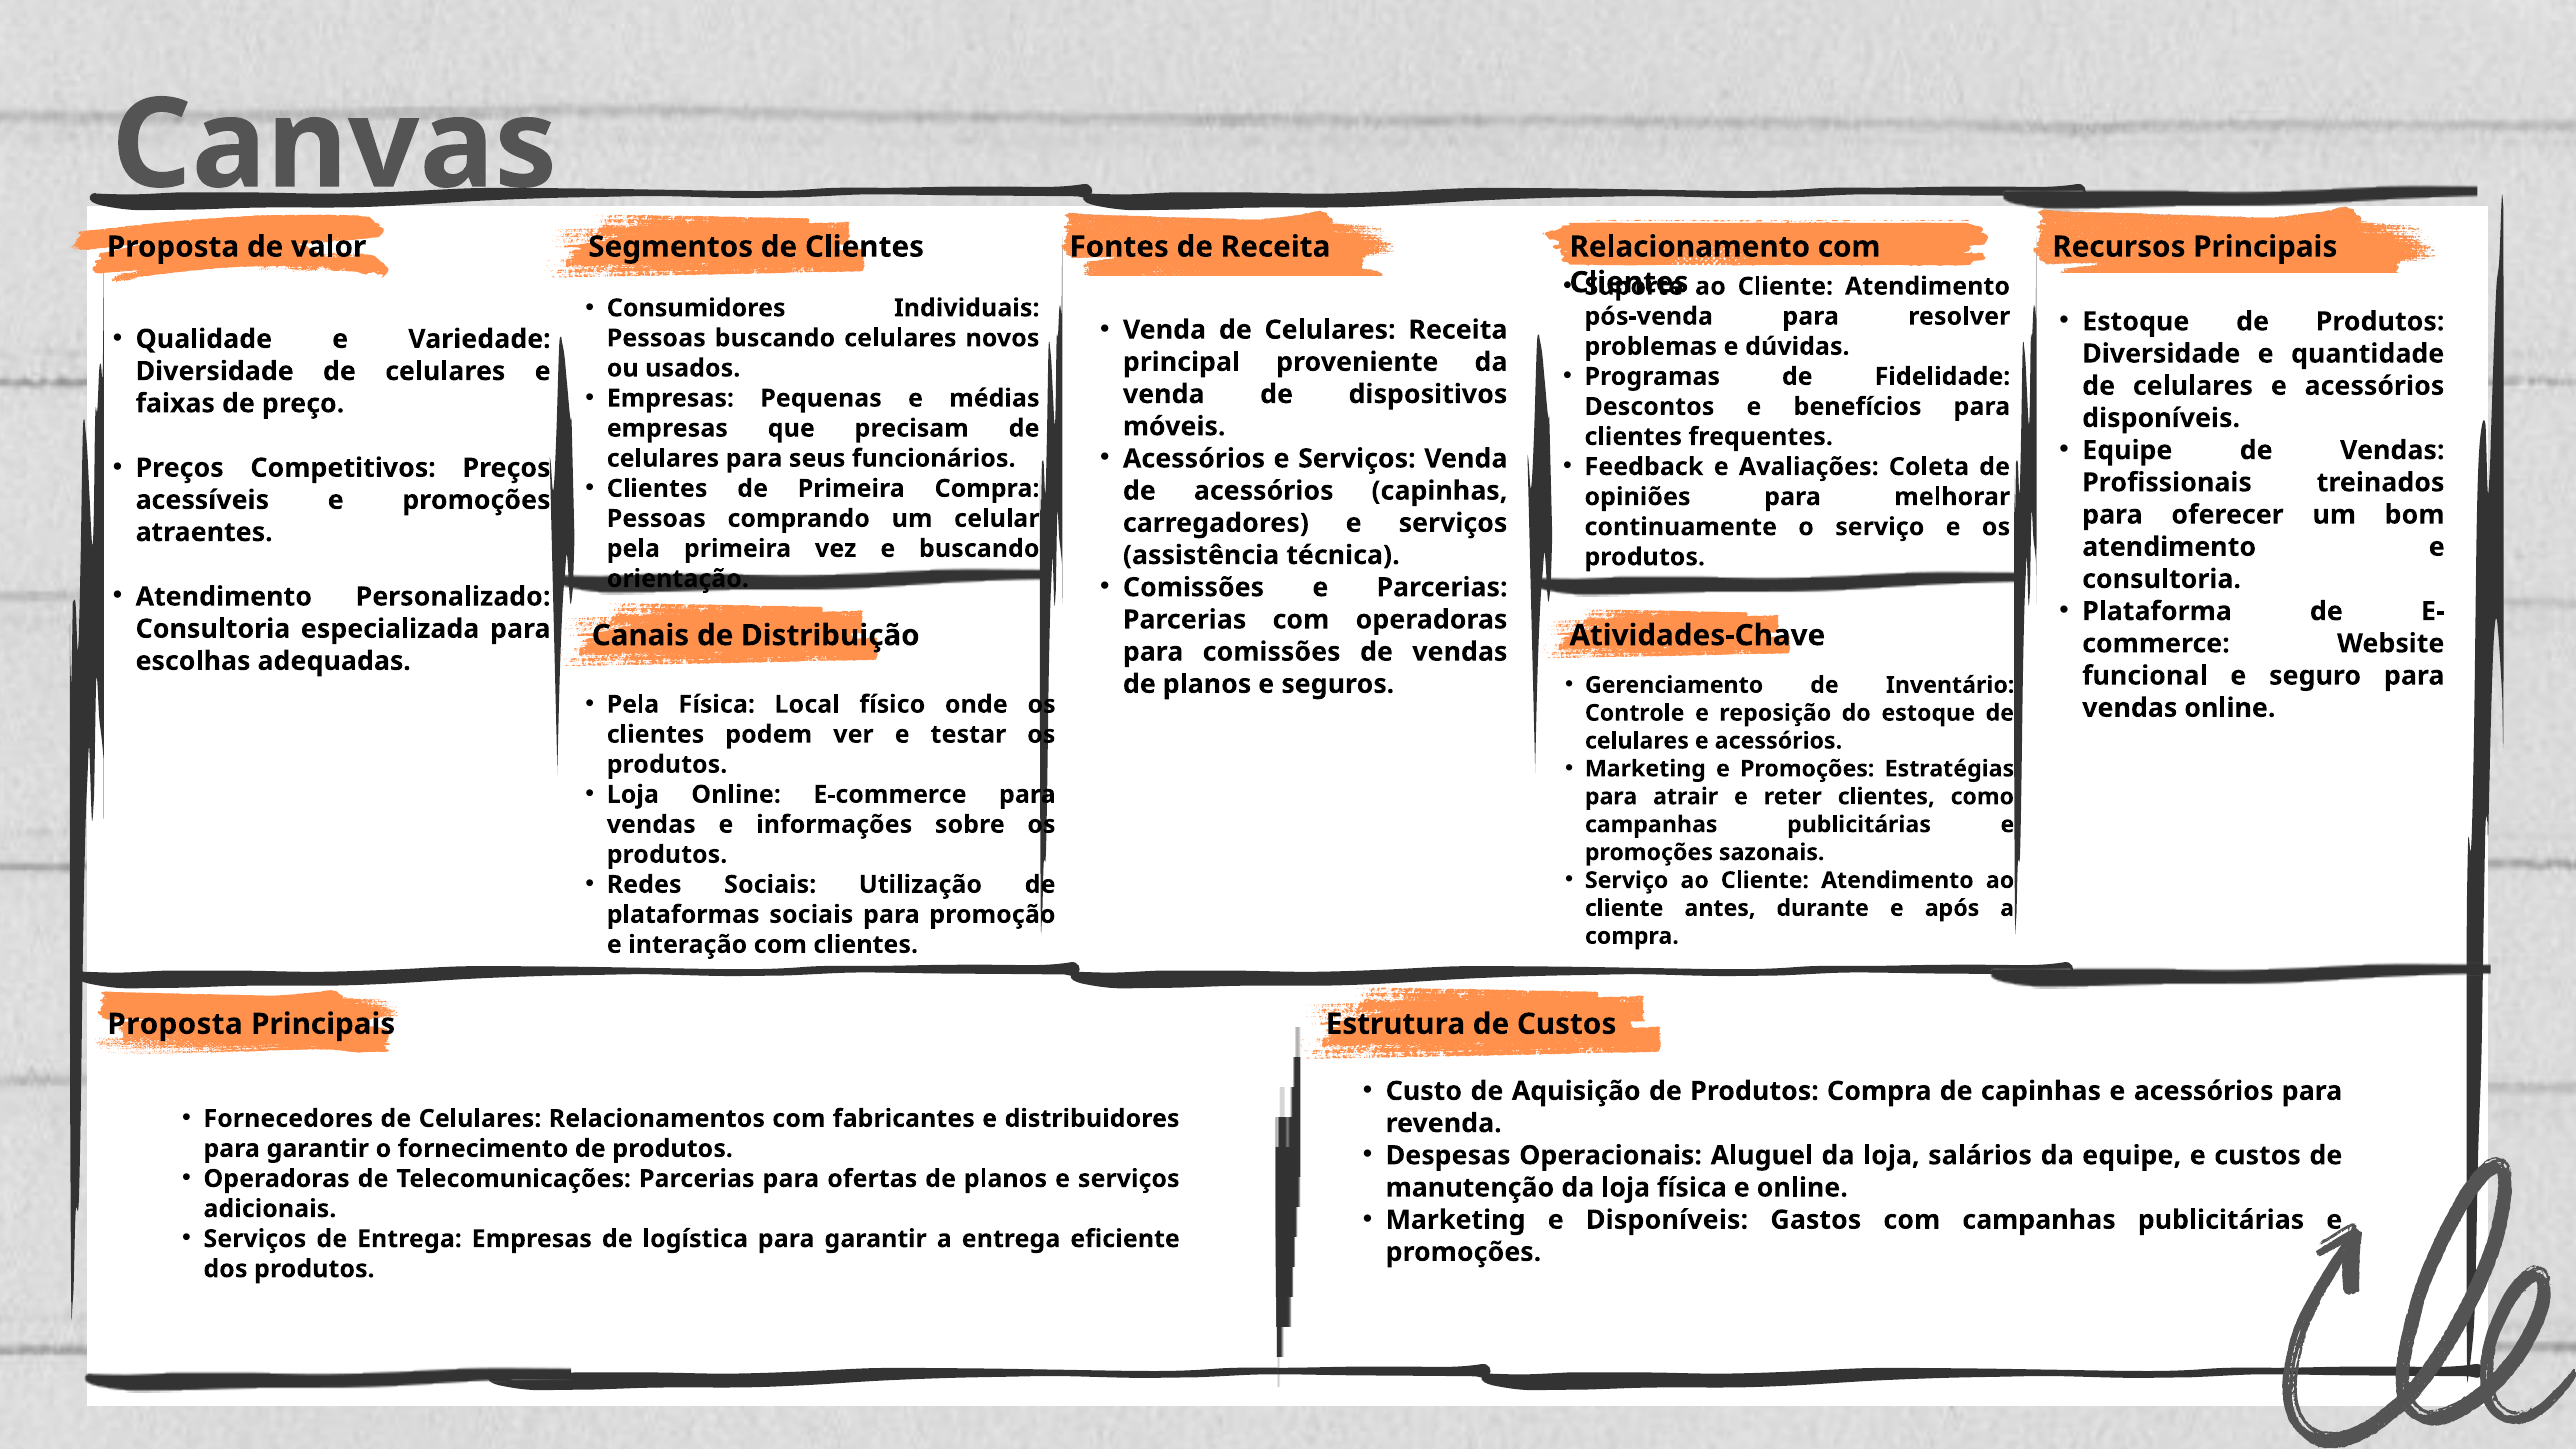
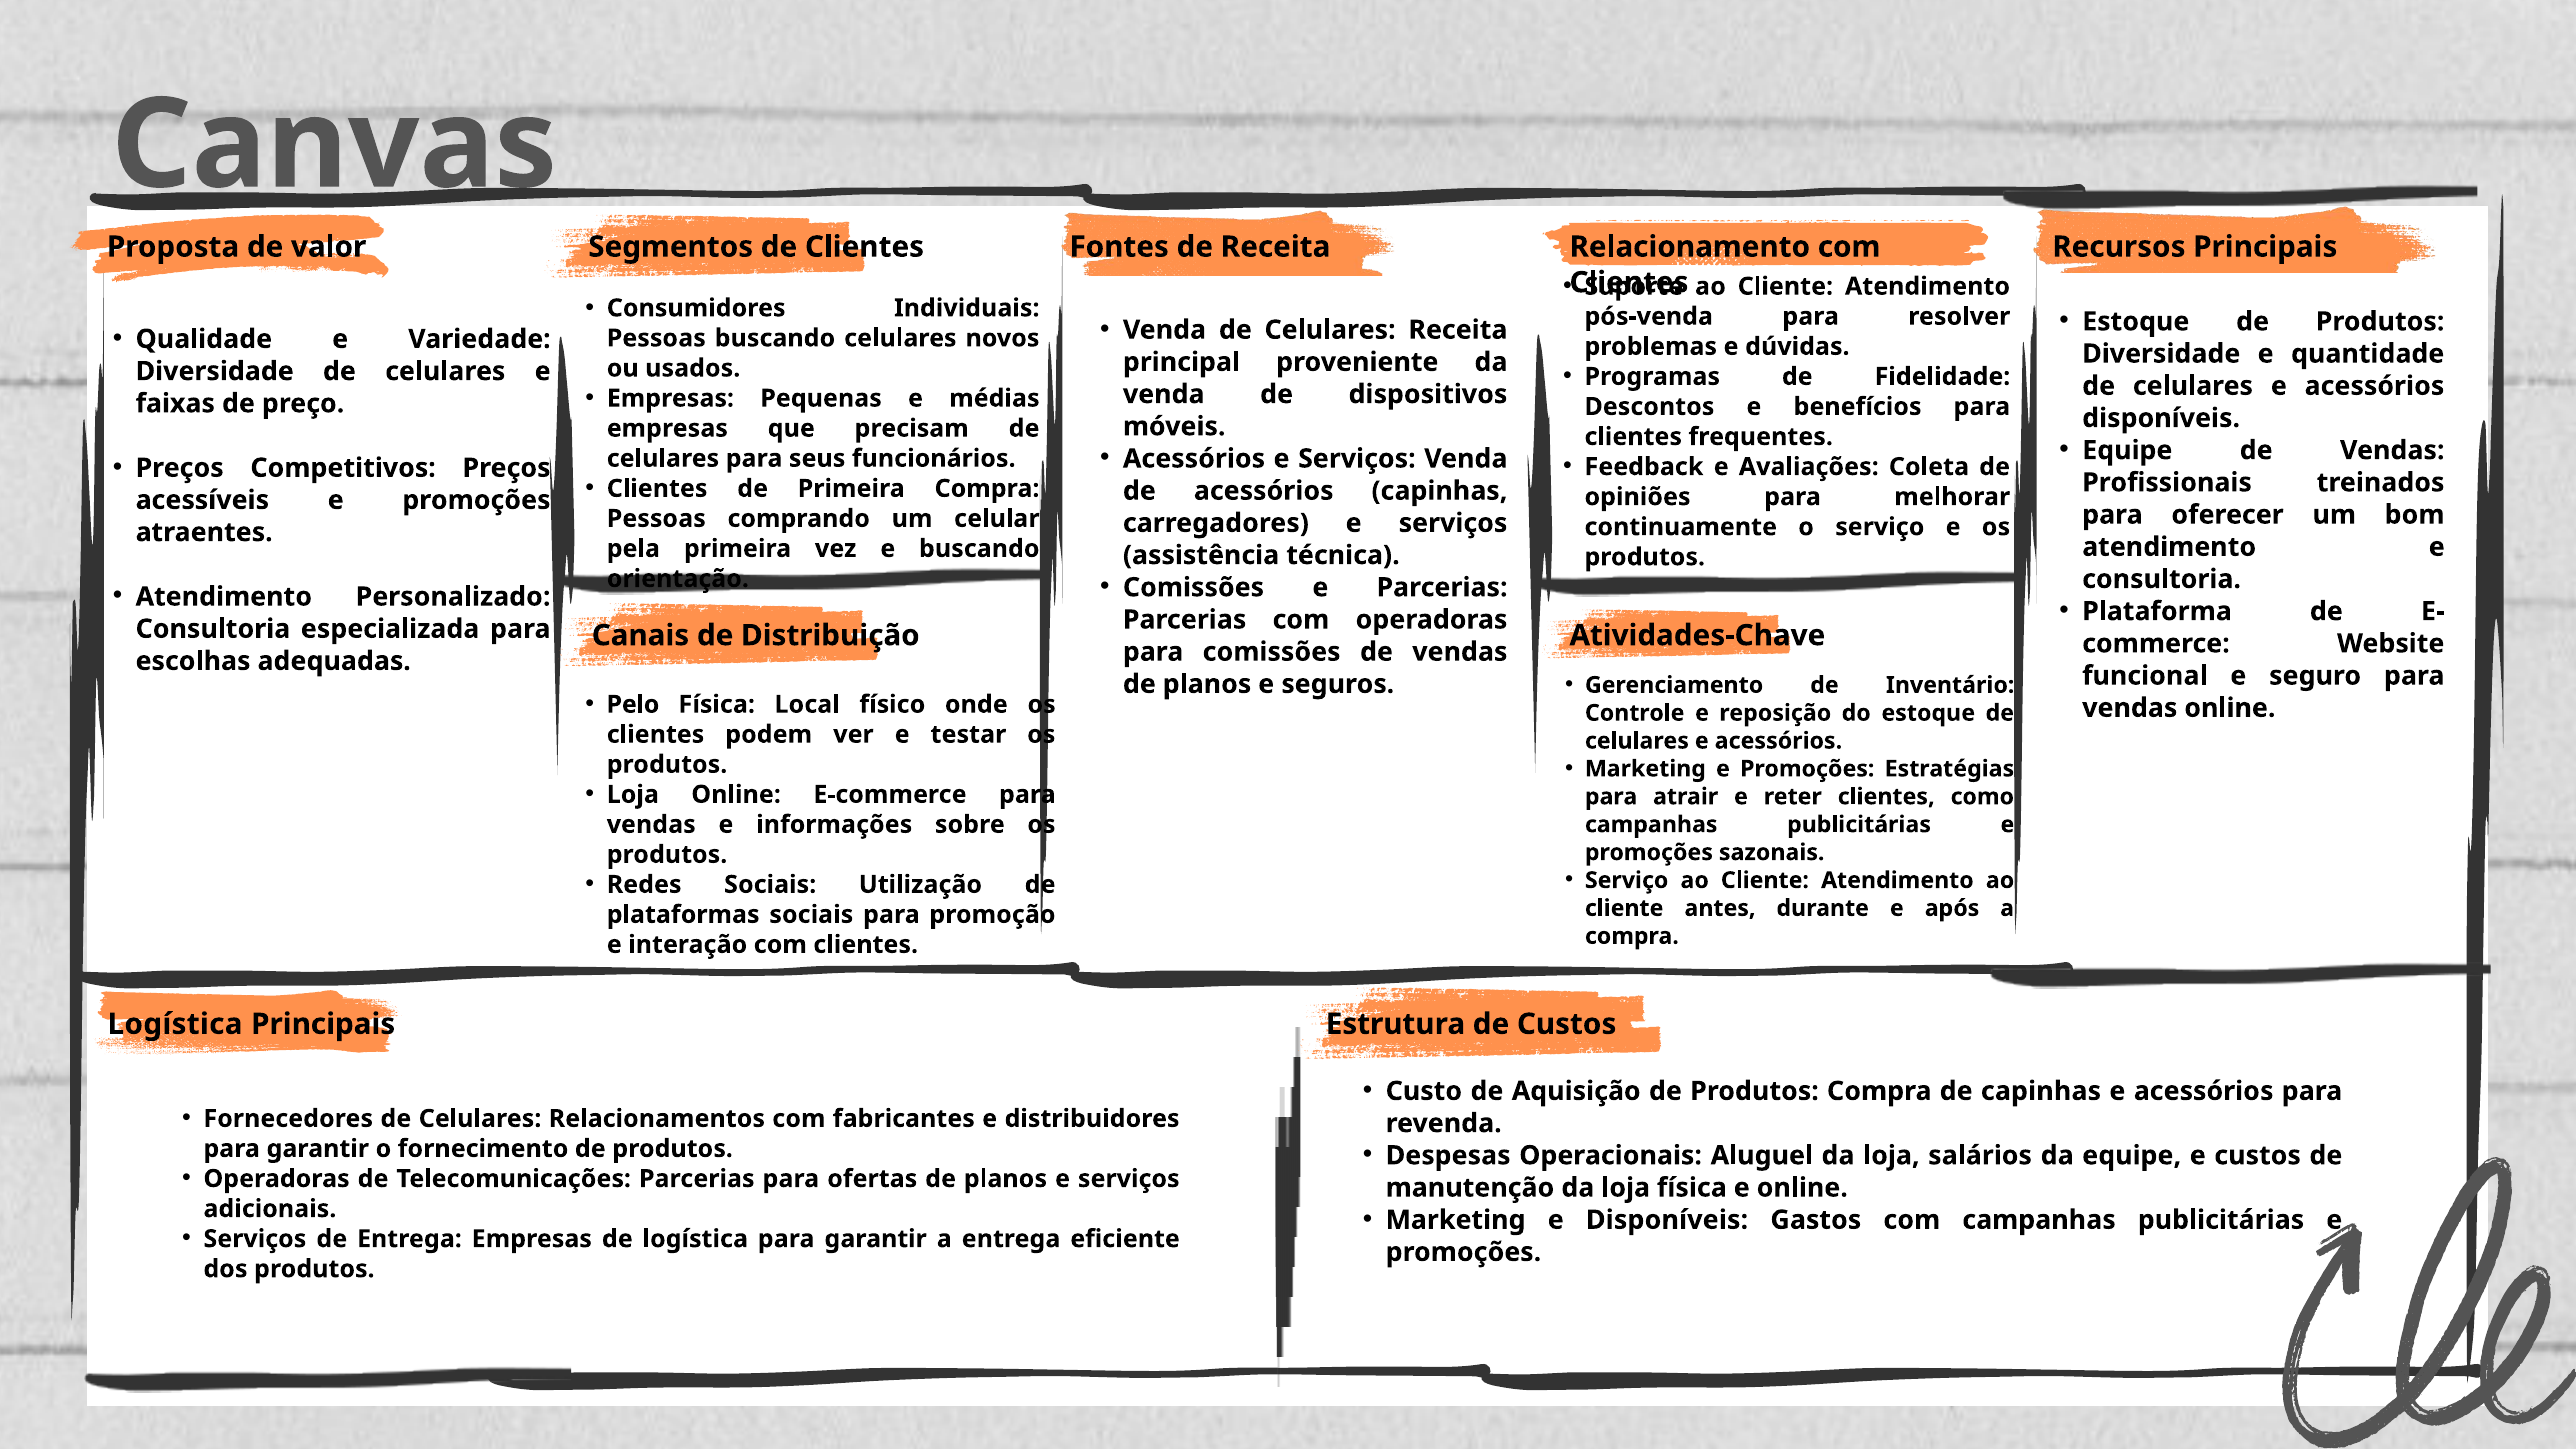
Pela: Pela -> Pelo (633, 704)
Proposta: Proposta -> Logística (175, 1024)
